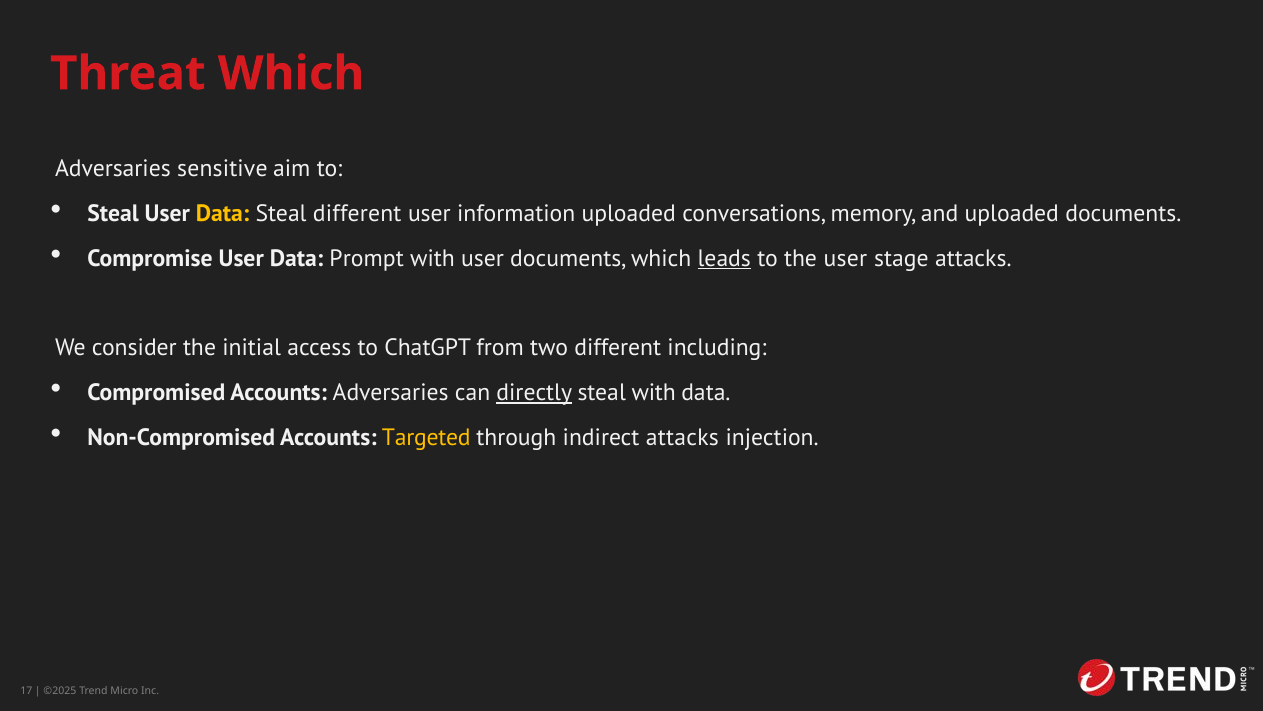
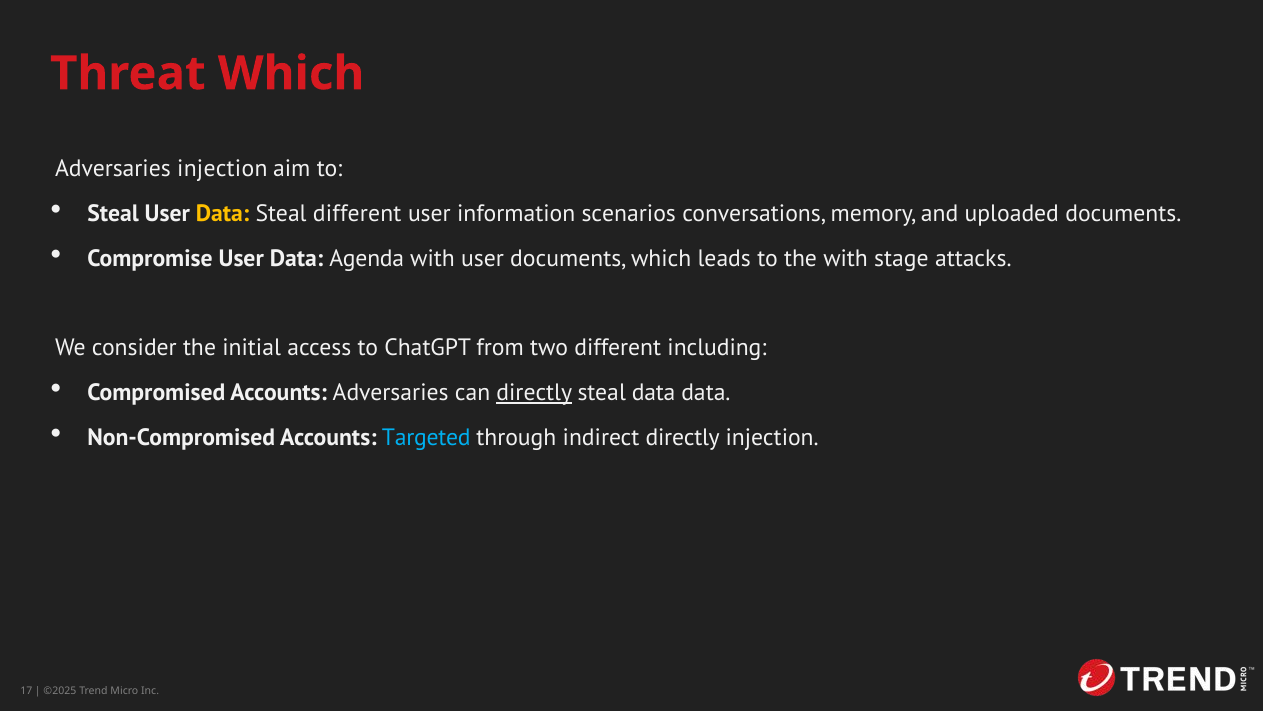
Adversaries sensitive: sensitive -> injection (222, 168)
information uploaded: uploaded -> scenarios (629, 213)
Prompt: Prompt -> Agenda (367, 258)
leads underline: present -> none (724, 258)
the user: user -> with (846, 258)
steal with: with -> data (654, 392)
Targeted colour: yellow -> light blue (426, 437)
indirect attacks: attacks -> directly (683, 437)
